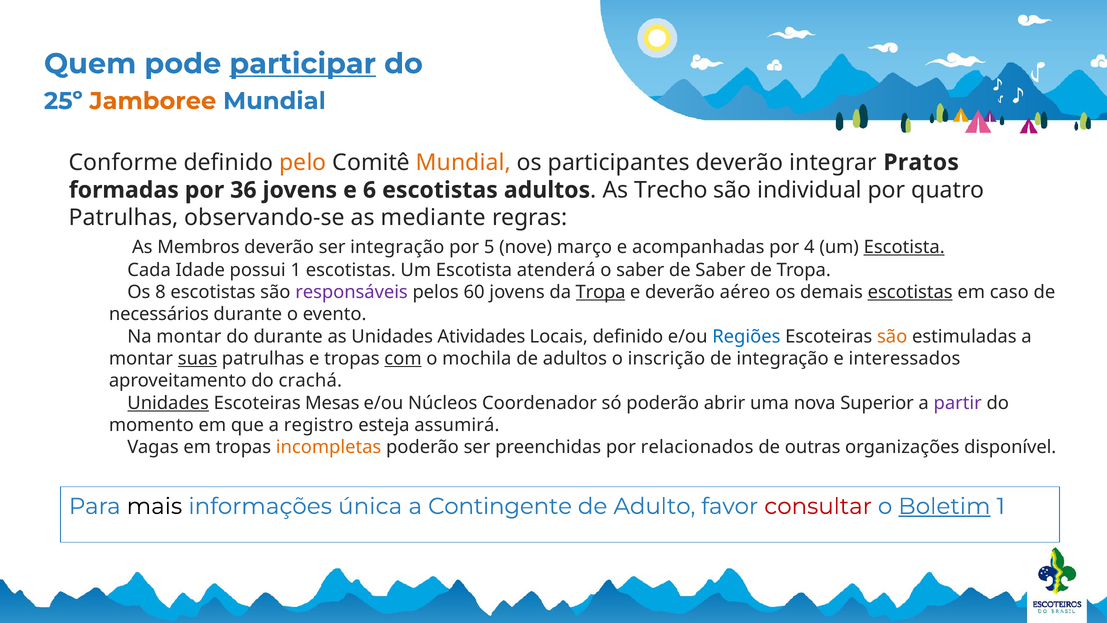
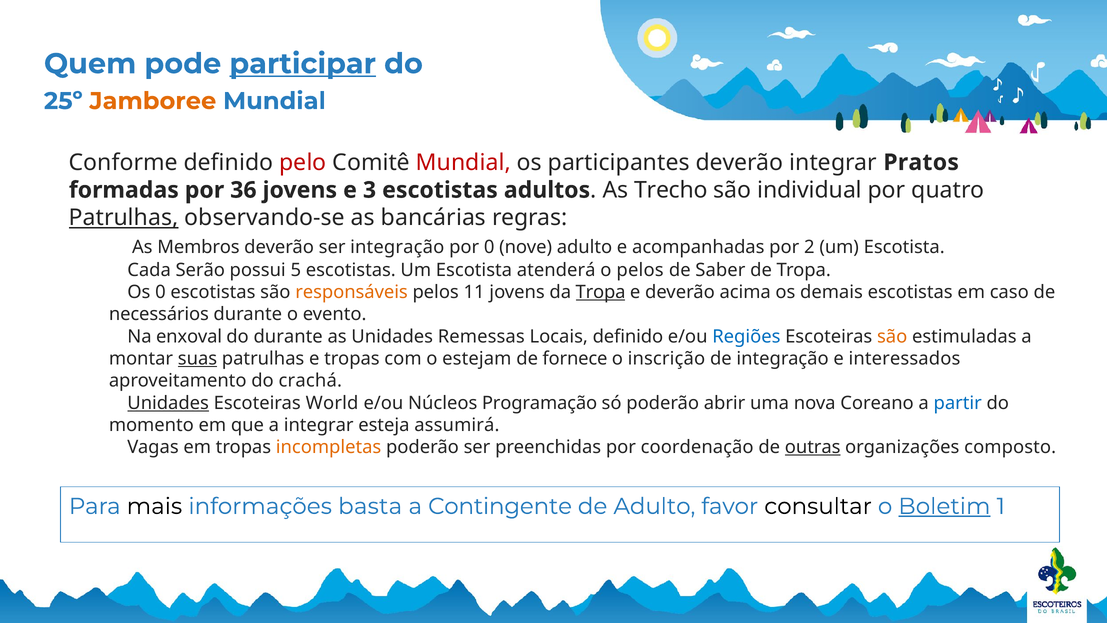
pelo colour: orange -> red (303, 162)
Mundial colour: orange -> red (463, 162)
6: 6 -> 3 (370, 190)
Patrulhas underline: none -> present (124, 218)
mediante: mediante -> bancárias (433, 218)
por 5: 5 -> 0 (489, 247)
nove março: março -> adulto (584, 247)
4: 4 -> 2 (809, 247)
Escotista underline: present -> none (904, 247)
Idade: Idade -> Serão (200, 270)
possui 1: 1 -> 5 (296, 270)
o saber: saber -> pelos (640, 270)
Os 8: 8 -> 0 (160, 292)
responsáveis colour: purple -> orange (352, 292)
60: 60 -> 11 (474, 292)
aéreo: aéreo -> acima (745, 292)
escotistas underline: present -> none (910, 292)
Na montar: montar -> enxoval (189, 336)
Atividades: Atividades -> Remessas (481, 336)
com underline: present -> none (403, 358)
mochila: mochila -> estejam (477, 358)
de adultos: adultos -> fornece (575, 358)
Mesas: Mesas -> World (332, 403)
Coordenador: Coordenador -> Programação (540, 403)
Superior: Superior -> Coreano (877, 403)
partir colour: purple -> blue (958, 403)
a registro: registro -> integrar (319, 425)
relacionados: relacionados -> coordenação (697, 447)
outras underline: none -> present (813, 447)
disponível: disponível -> composto (1010, 447)
única: única -> basta (370, 506)
consultar colour: red -> black (818, 506)
